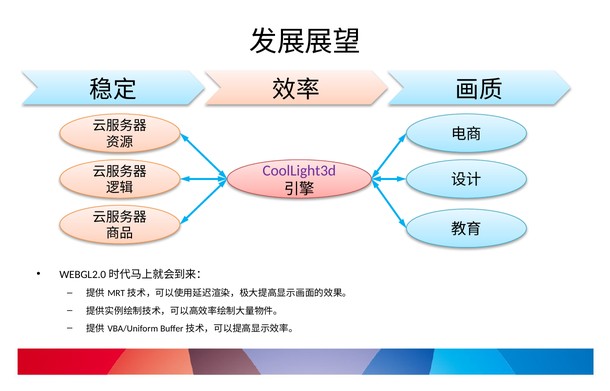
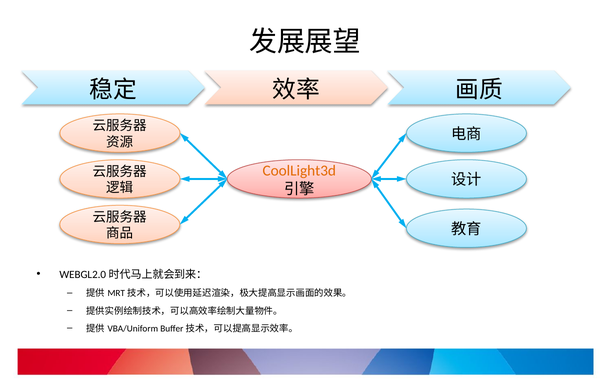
CoolLight3d colour: purple -> orange (299, 171)
